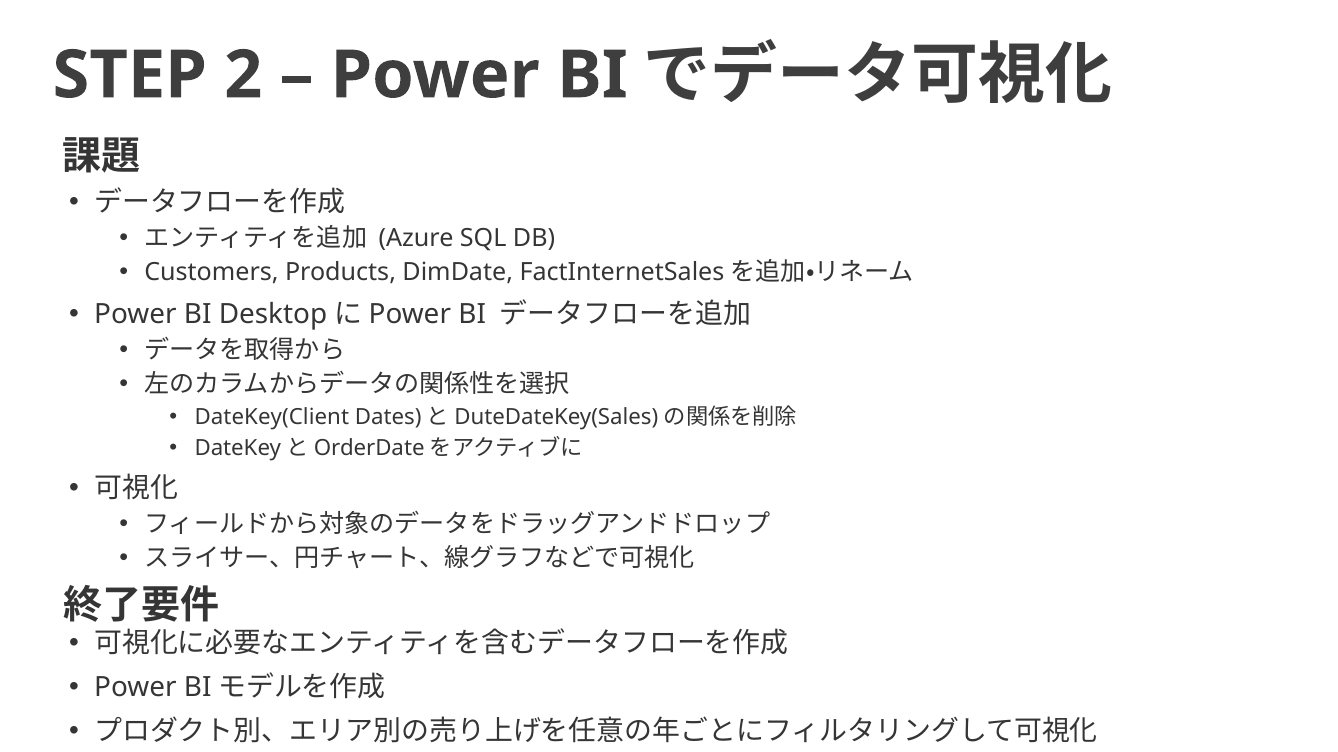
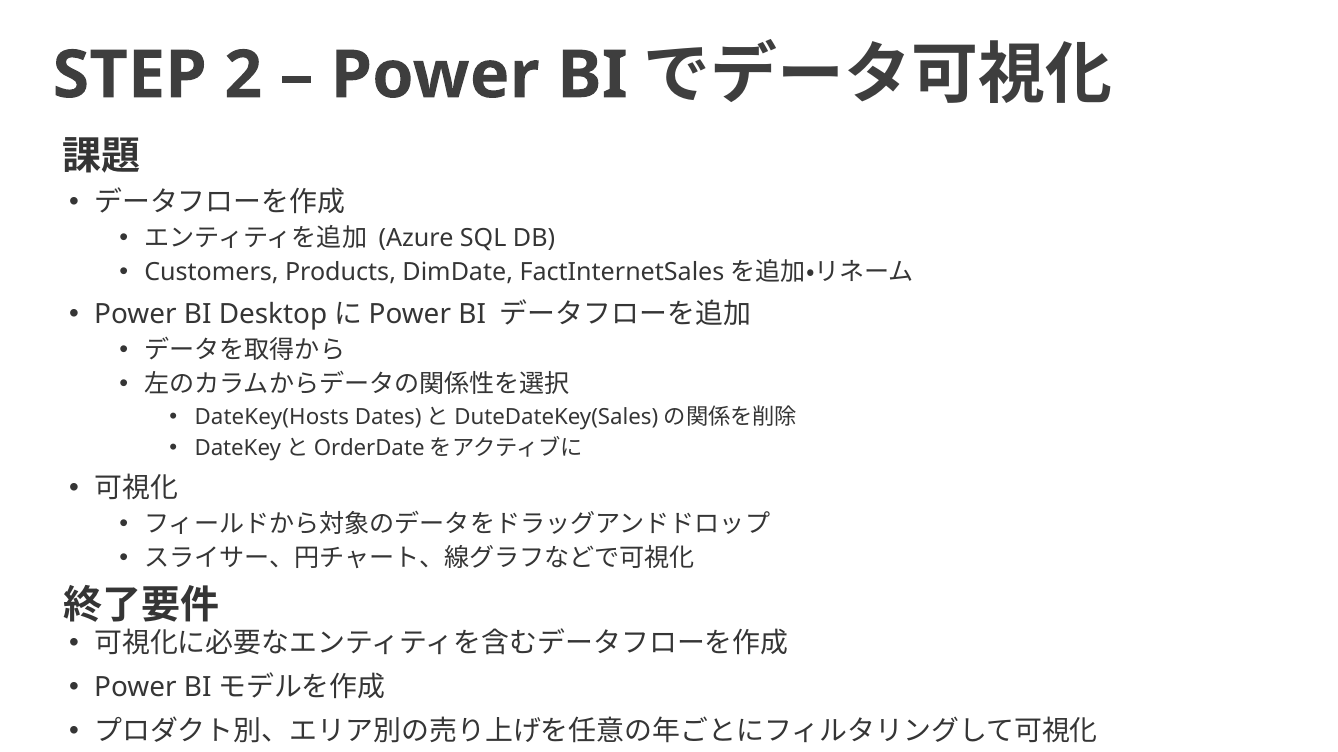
DateKey(Client: DateKey(Client -> DateKey(Hosts (272, 417)
